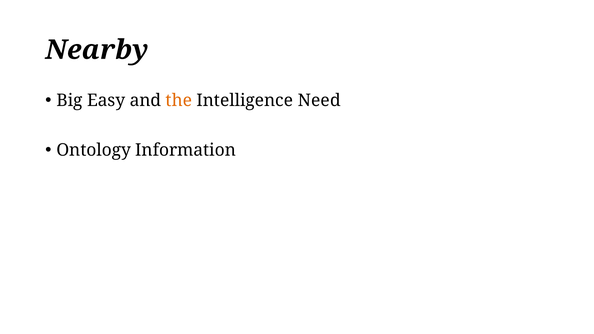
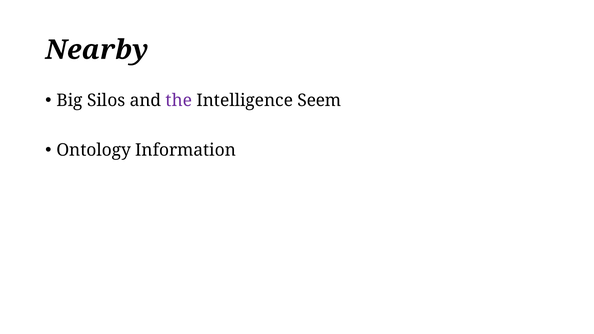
Easy: Easy -> Silos (106, 100)
the colour: orange -> purple (179, 100)
Need: Need -> Seem (319, 100)
